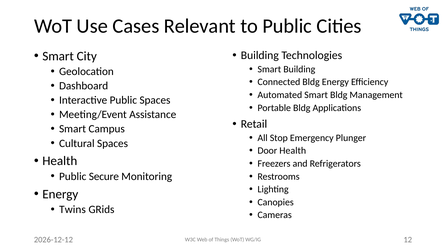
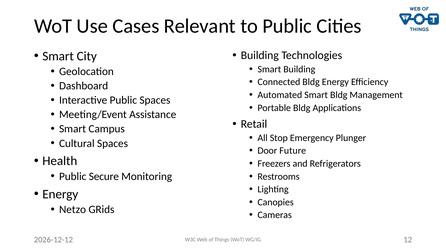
Door Health: Health -> Future (293, 151)
Twins: Twins -> Netzo (73, 209)
